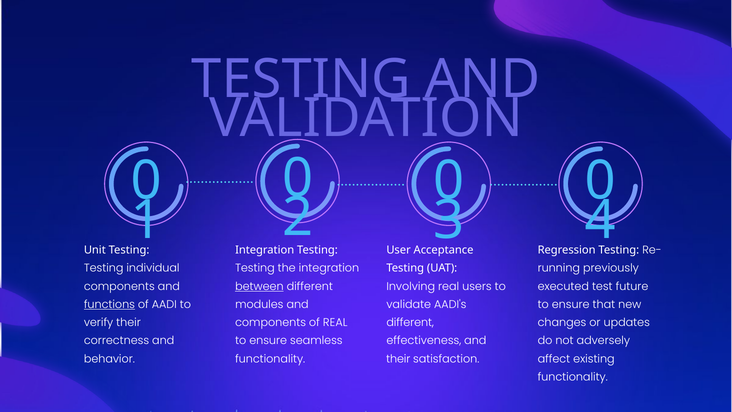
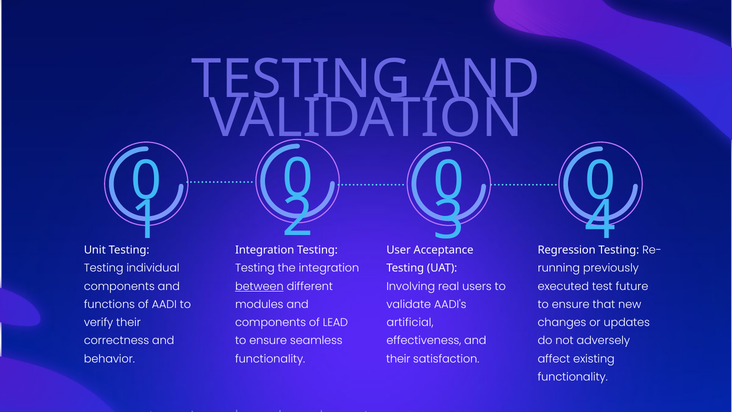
functions underline: present -> none (109, 304)
of REAL: REAL -> LEAD (335, 322)
different: different -> artificial (410, 322)
